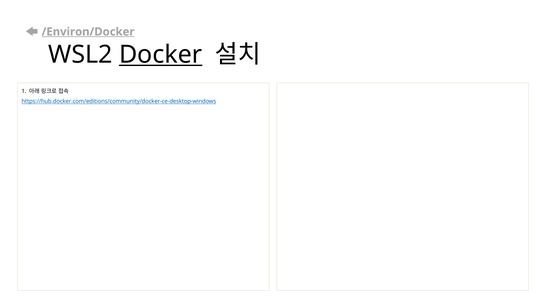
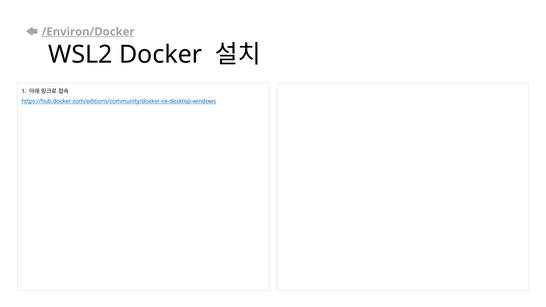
Docker underline: present -> none (161, 55)
